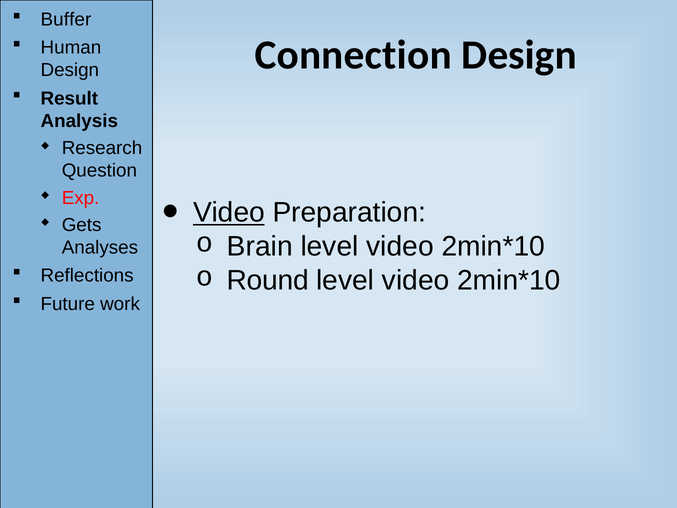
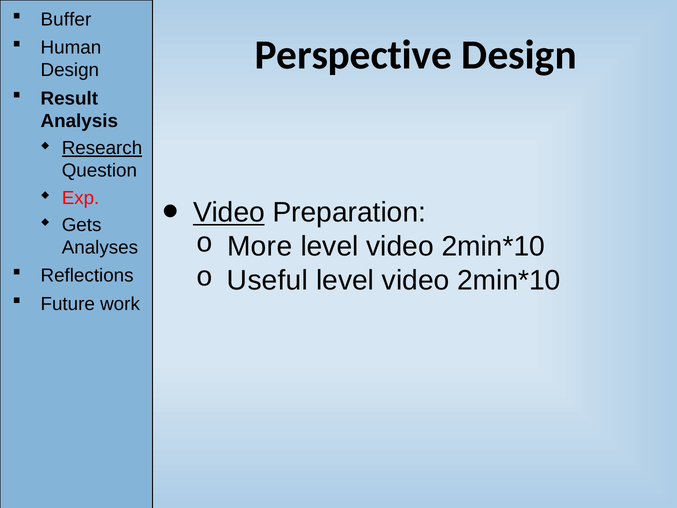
Connection: Connection -> Perspective (353, 55)
Research underline: none -> present (102, 148)
Brain: Brain -> More (260, 246)
Round: Round -> Useful (268, 280)
